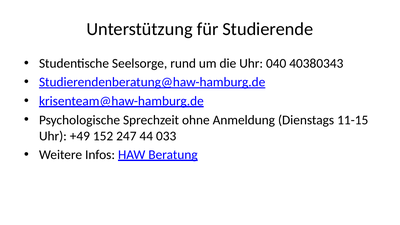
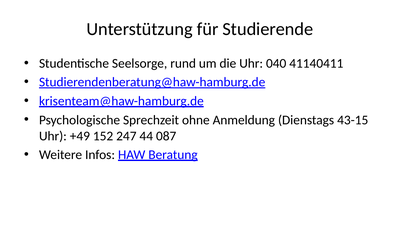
40380343: 40380343 -> 41140411 (316, 63)
11-15: 11-15 -> 43-15 (353, 120)
033: 033 -> 087 (166, 136)
